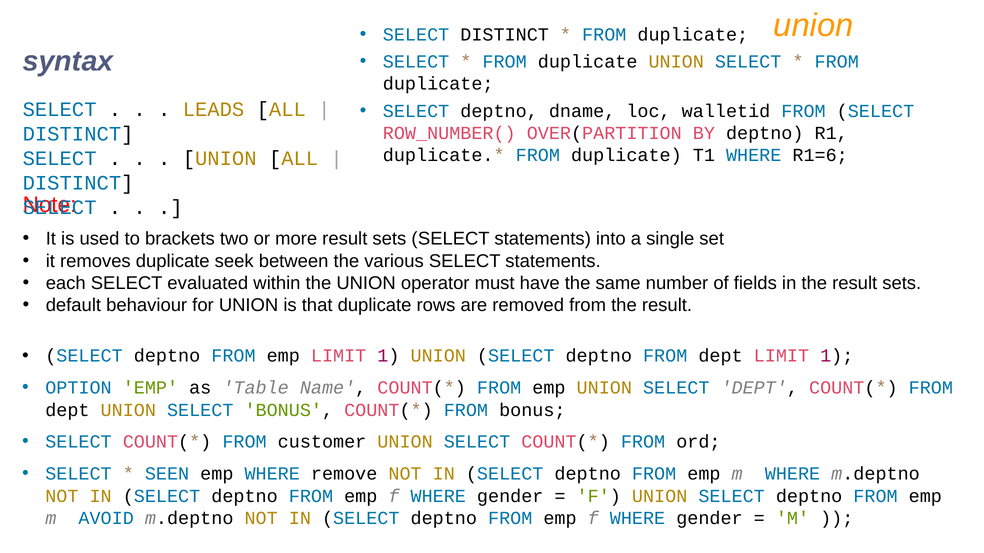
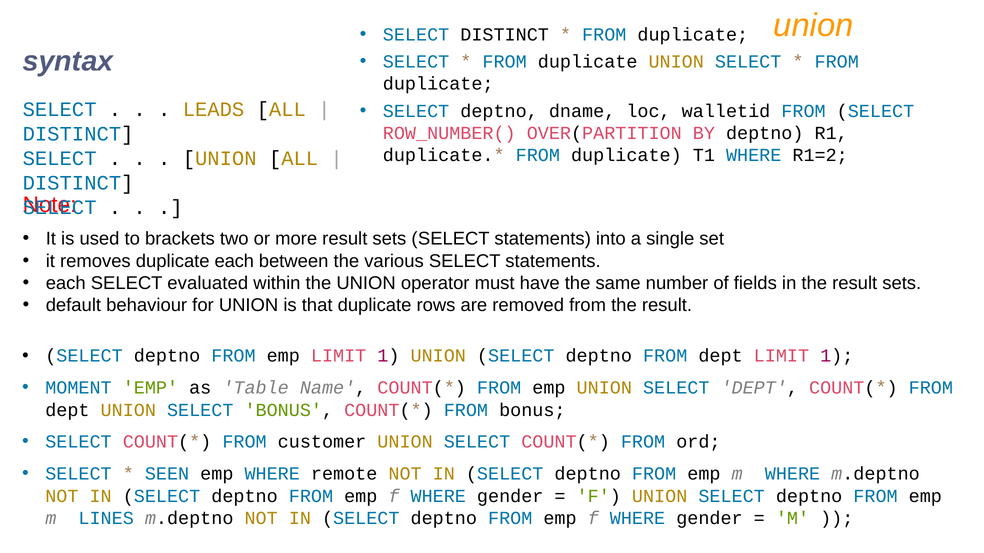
R1=6: R1=6 -> R1=2 (820, 155)
duplicate seek: seek -> each (234, 261)
OPTION: OPTION -> MOMENT (78, 388)
remove: remove -> remote (344, 474)
AVOID: AVOID -> LINES (106, 519)
